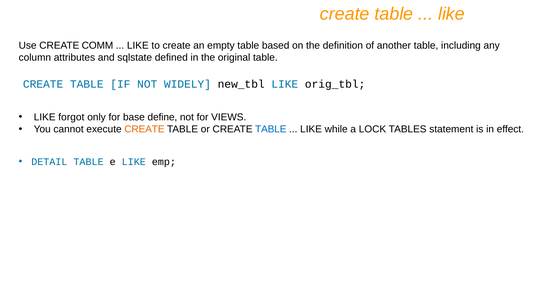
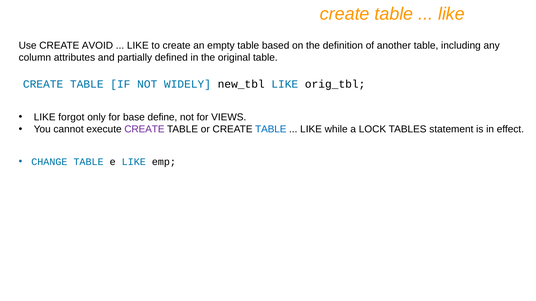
COMM: COMM -> AVOID (97, 46)
sqlstate: sqlstate -> partially (135, 58)
CREATE colour: orange -> purple (144, 129)
DETAIL: DETAIL -> CHANGE (49, 162)
